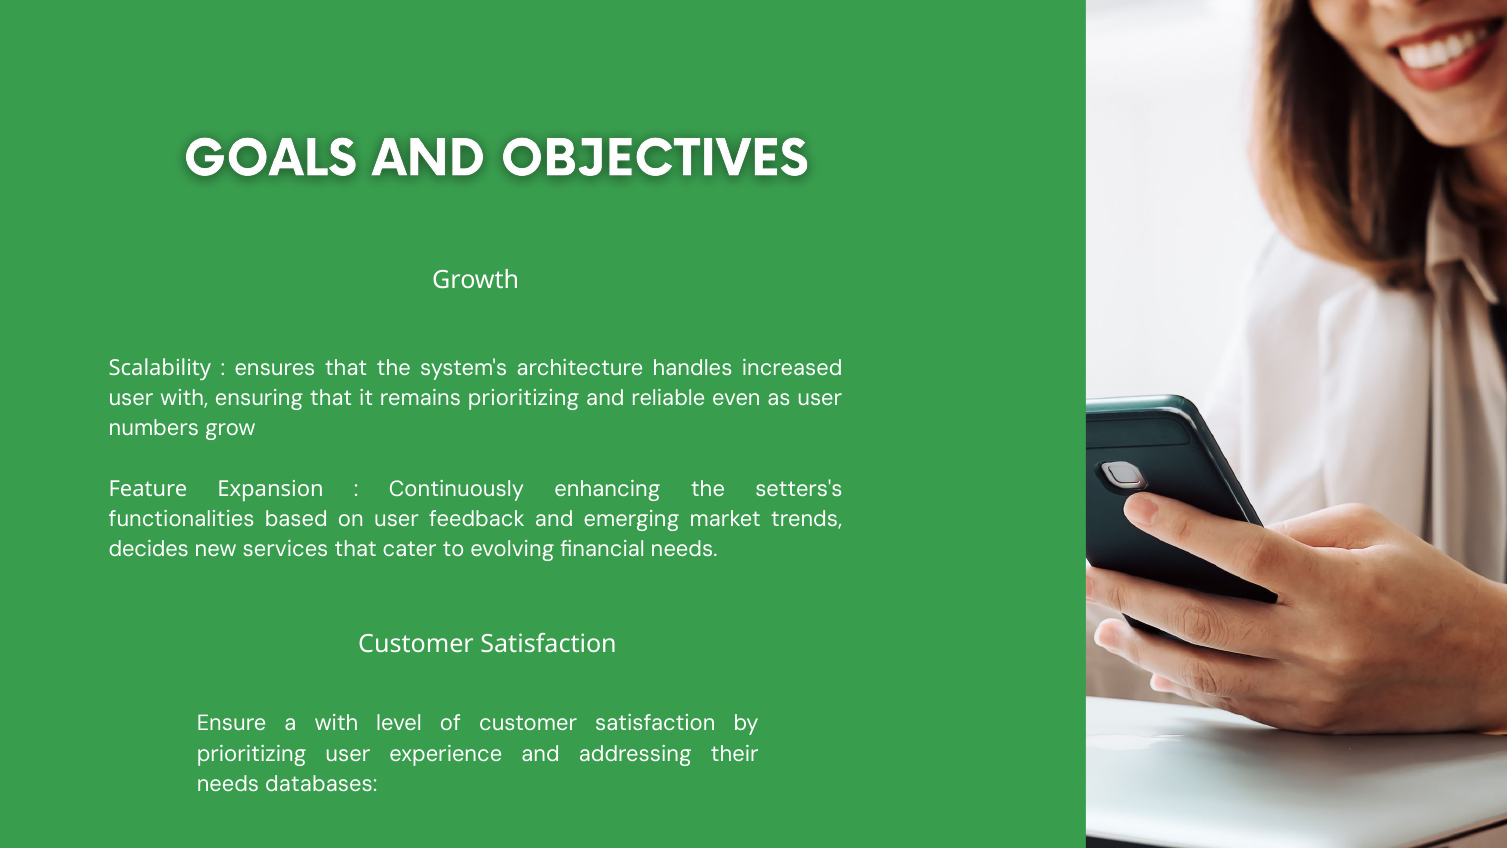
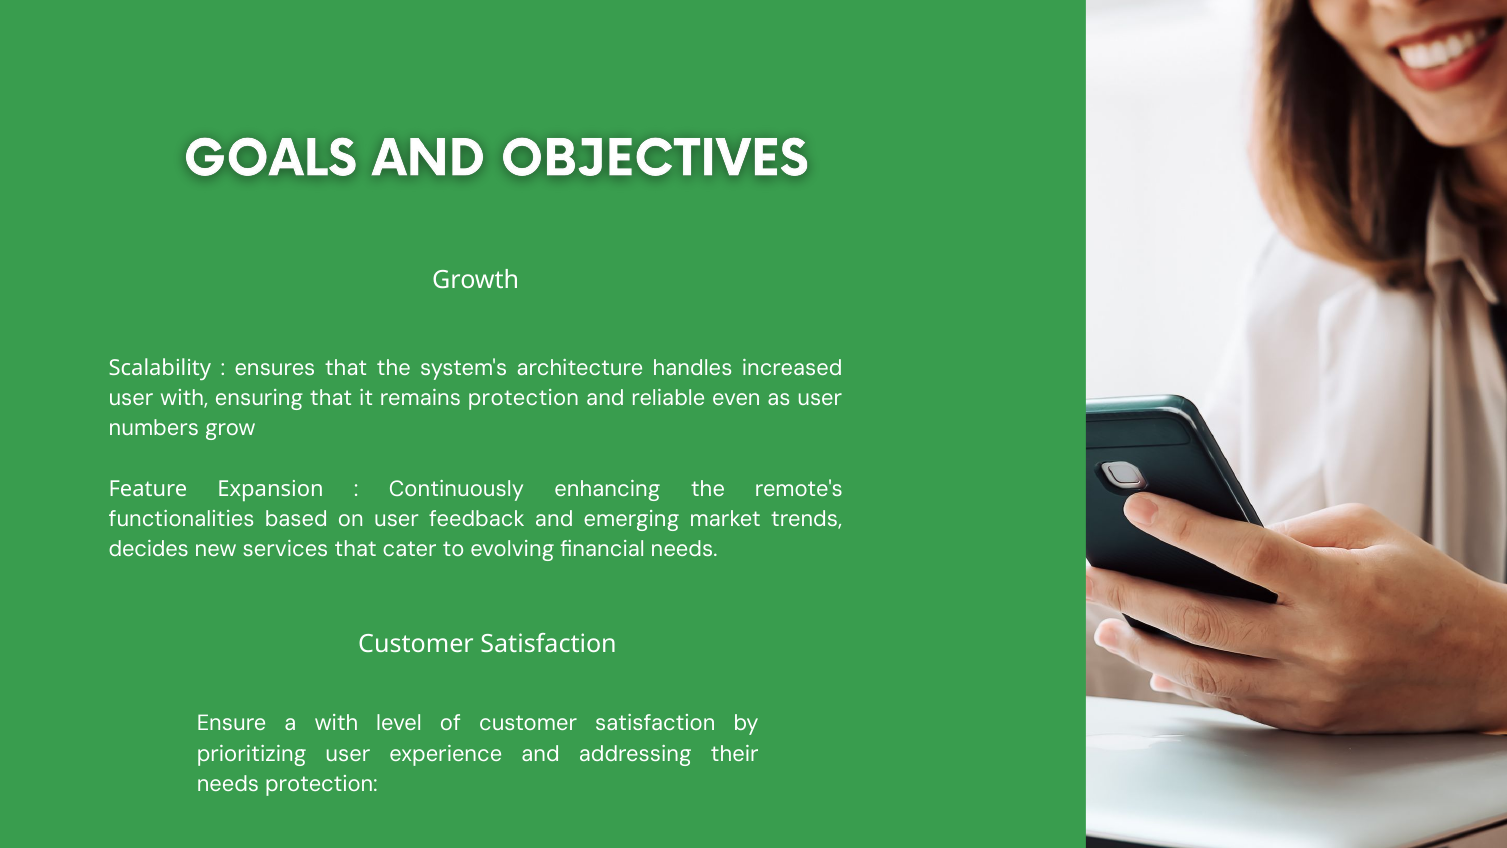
remains prioritizing: prioritizing -> protection (524, 398)
setters's: setters's -> remote's (799, 489)
needs databases: databases -> protection (321, 784)
